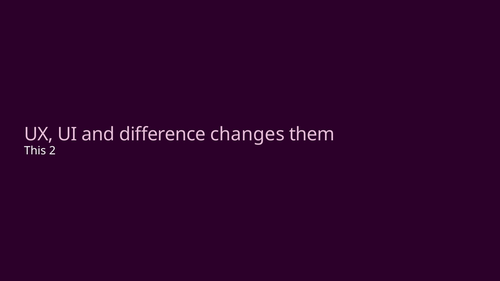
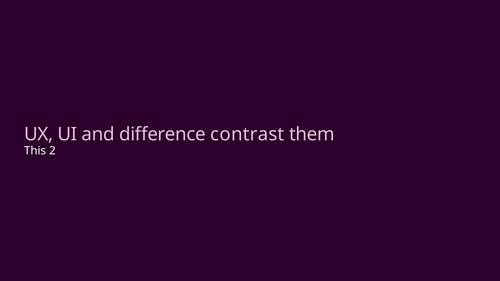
changes: changes -> contrast (247, 135)
